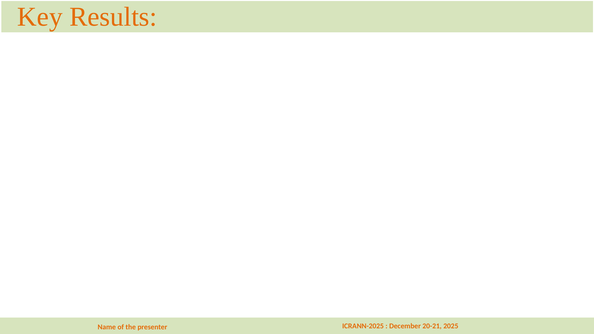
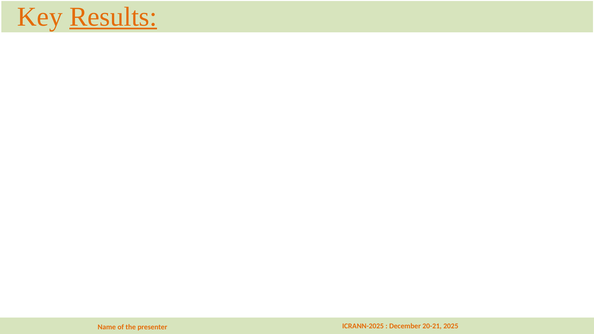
Results underline: none -> present (113, 17)
